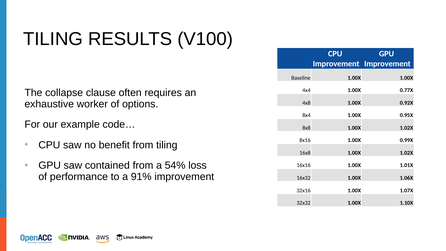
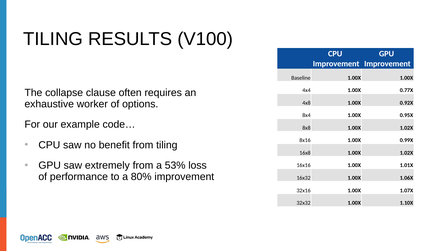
contained: contained -> extremely (107, 165)
54%: 54% -> 53% (175, 165)
91%: 91% -> 80% (141, 177)
